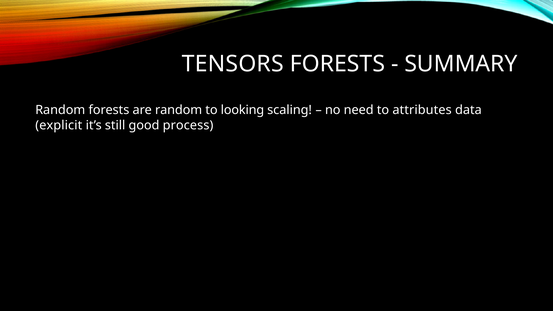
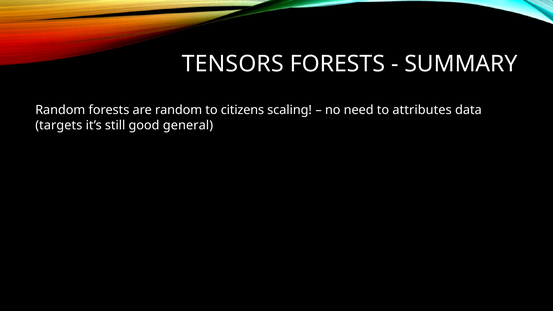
looking: looking -> citizens (242, 110)
explicit: explicit -> targets (59, 125)
process: process -> general (188, 125)
